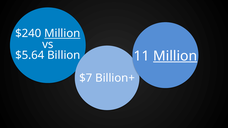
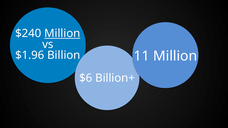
$5.64: $5.64 -> $1.96 (30, 55)
Million underline: present -> none (175, 56)
$7: $7 -> $6 (86, 78)
